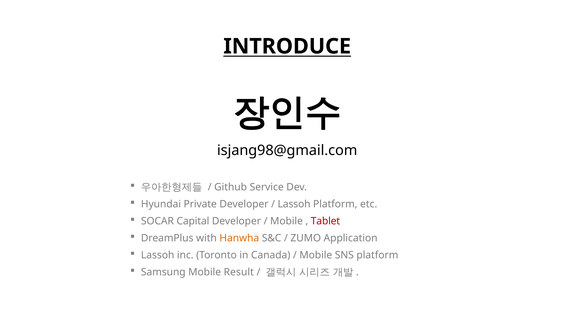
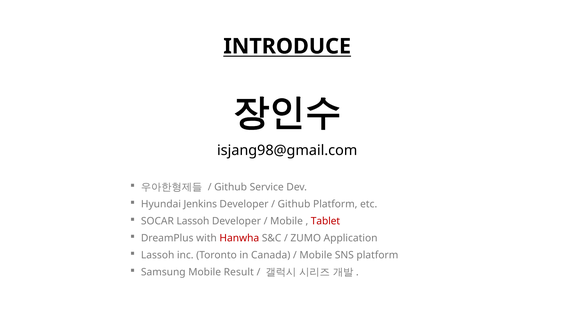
Private: Private -> Jenkins (200, 204)
Lassoh: Lassoh -> Github (294, 204)
SOCAR Capital: Capital -> Lassoh (193, 221)
Hanwha colour: orange -> red (239, 238)
